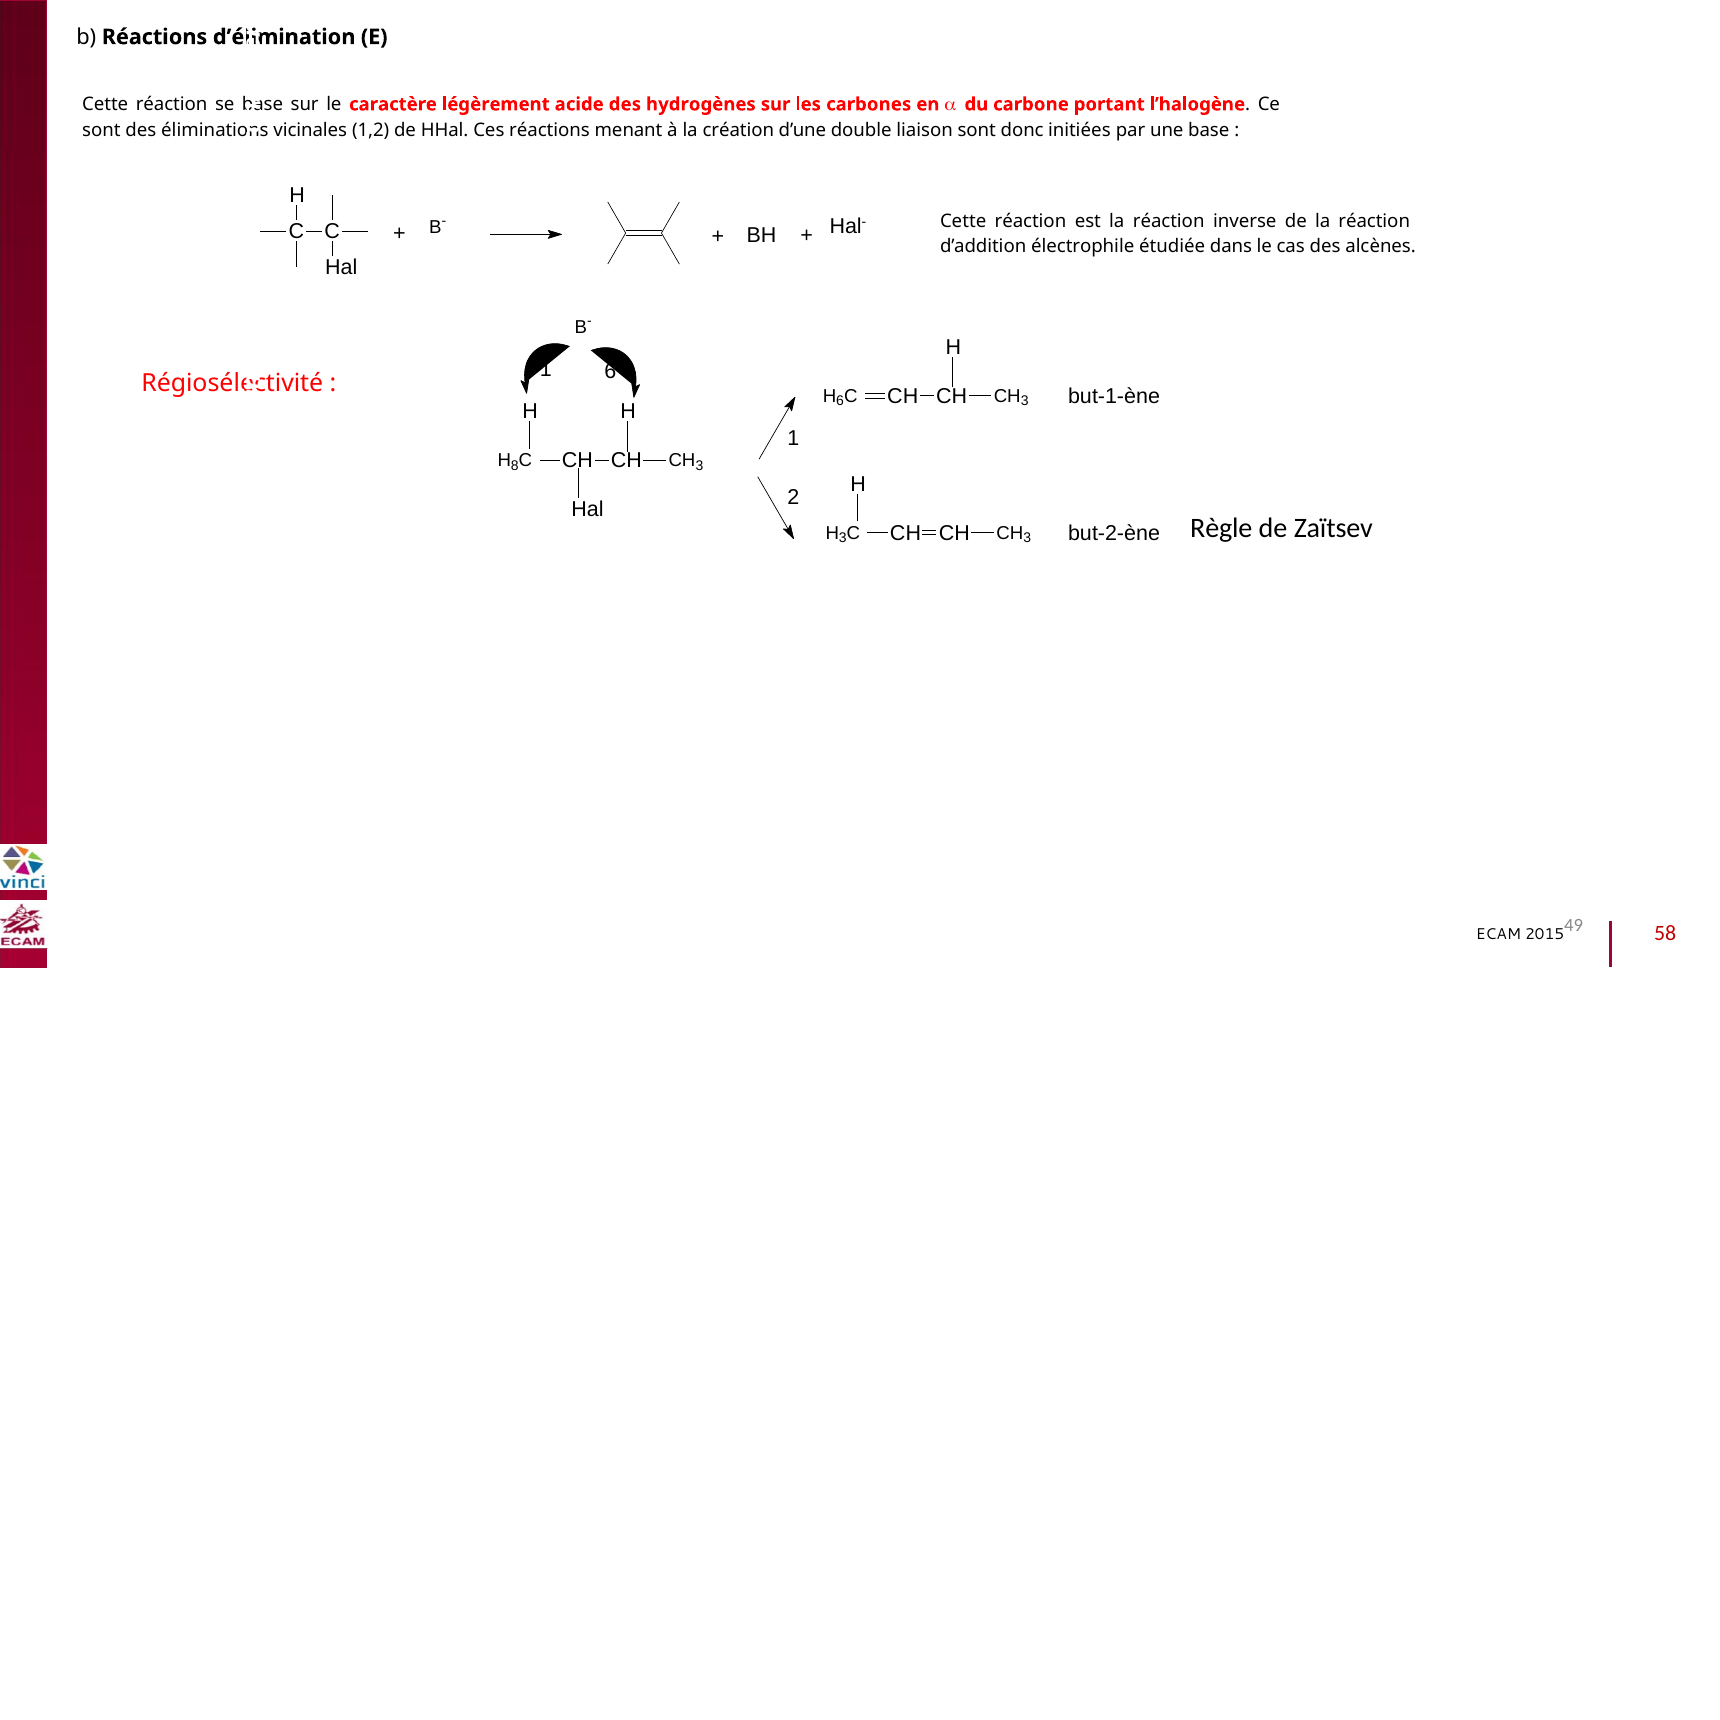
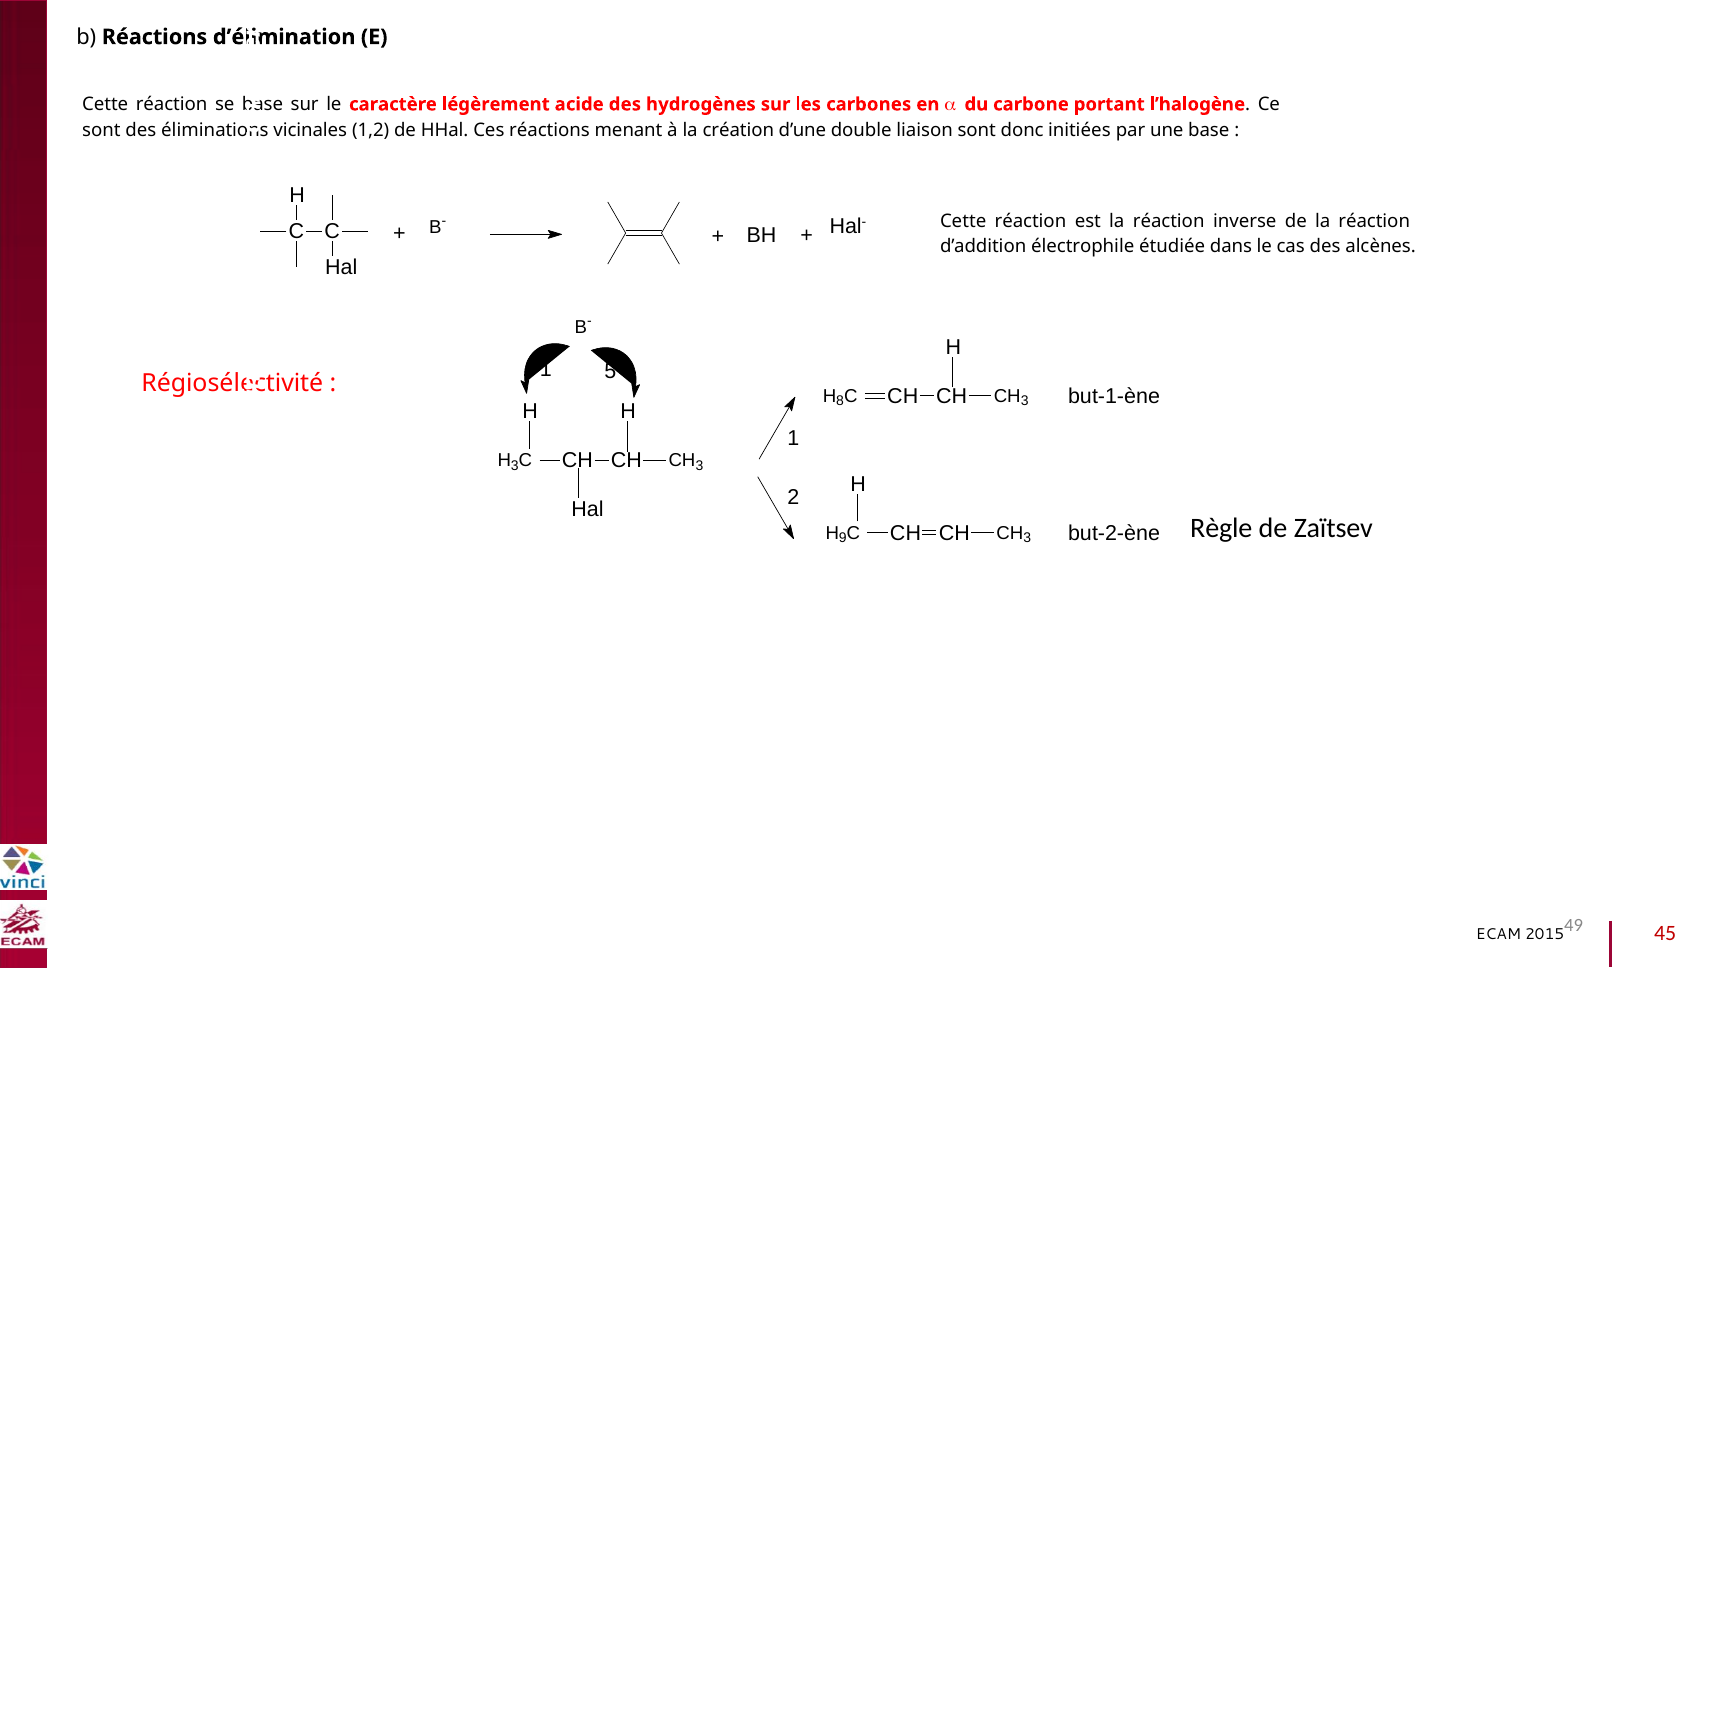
1 6: 6 -> 5 (610, 371)
H 6: 6 -> 8 (840, 401)
H 8: 8 -> 3 (515, 466)
H 3: 3 -> 9 (843, 538)
58: 58 -> 45 (1665, 934)
